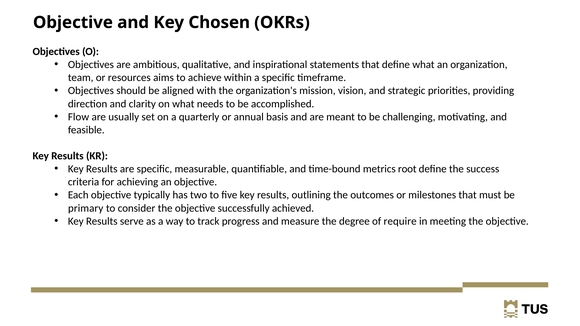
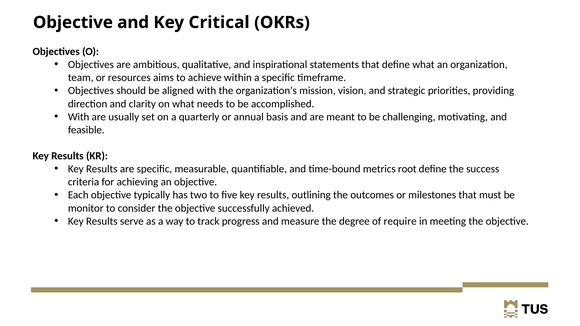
Chosen: Chosen -> Critical (219, 22)
Flow: Flow -> With (79, 117)
primary: primary -> monitor (86, 208)
